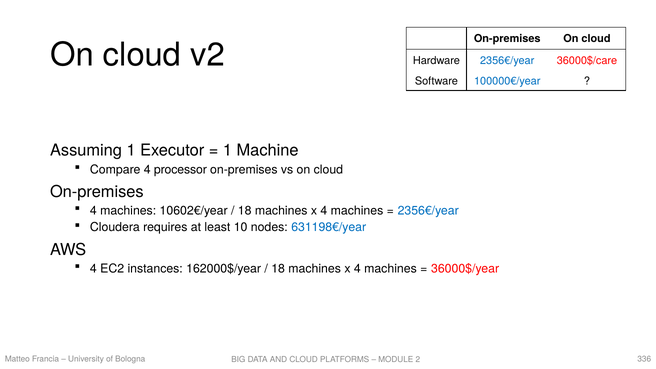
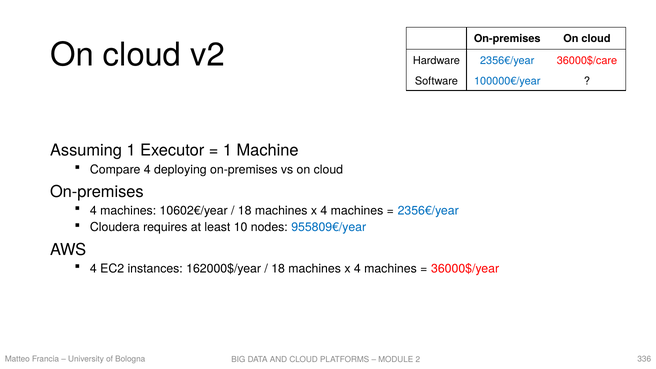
processor: processor -> deploying (180, 169)
631198€/year: 631198€/year -> 955809€/year (329, 227)
